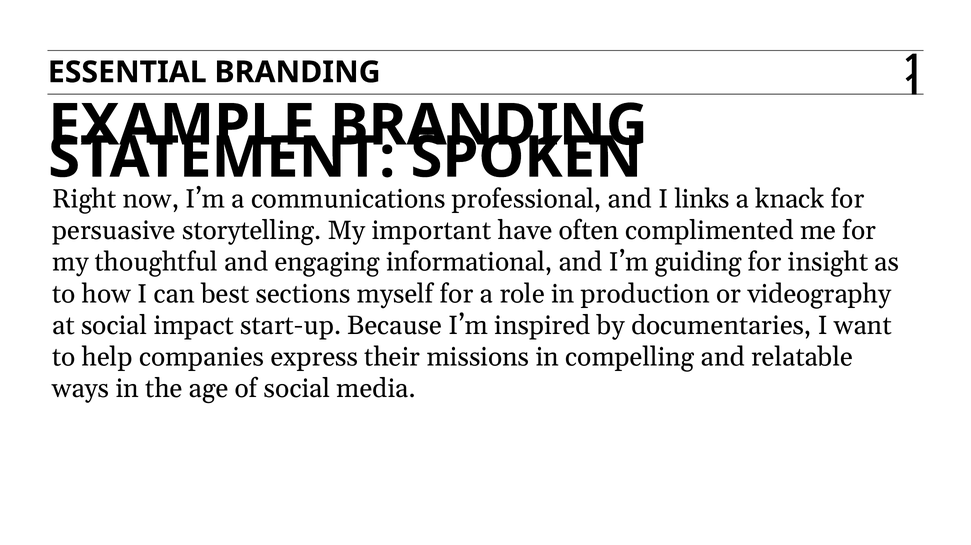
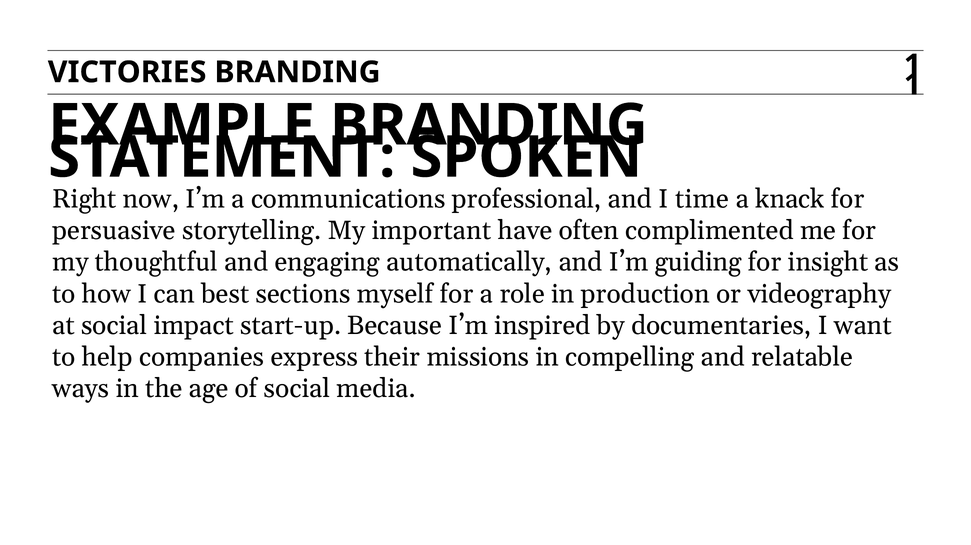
ESSENTIAL: ESSENTIAL -> VICTORIES (127, 72)
links: links -> time (702, 199)
informational: informational -> automatically (469, 262)
